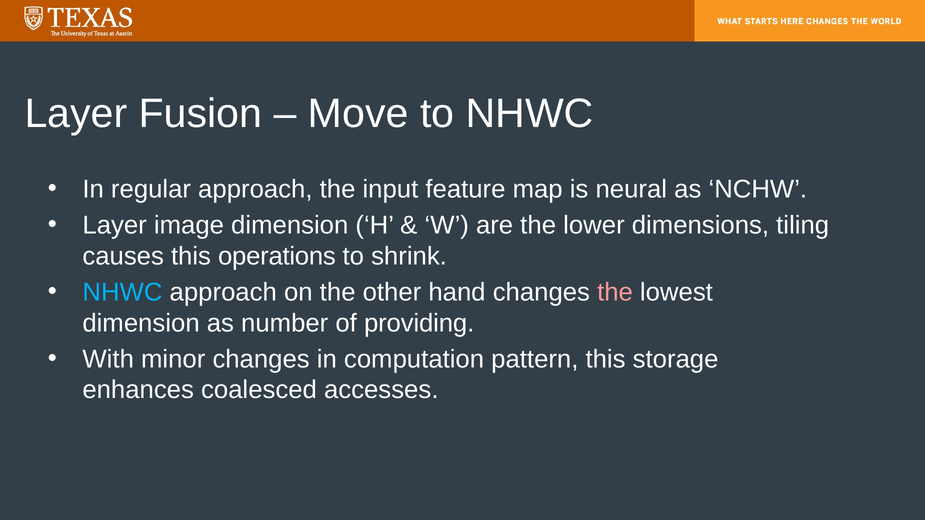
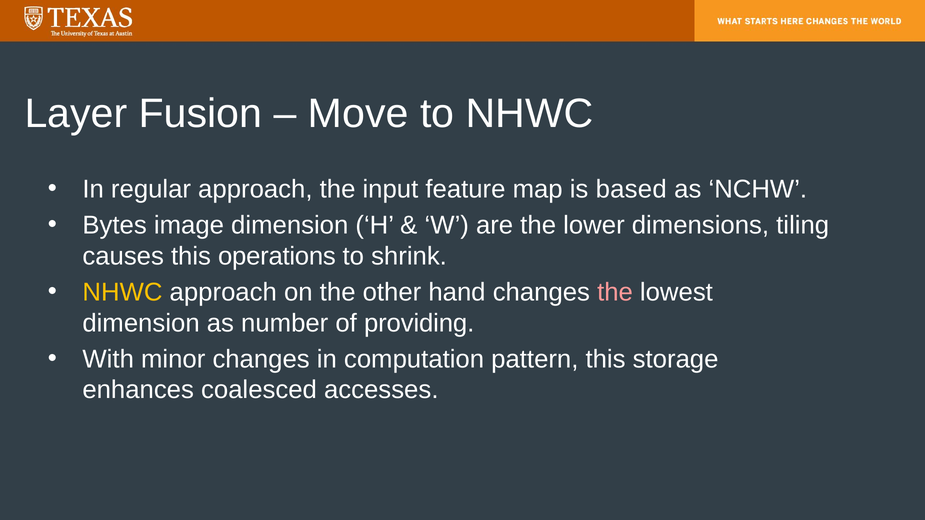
neural: neural -> based (631, 190)
Layer: Layer -> Bytes (115, 226)
NHWC colour: light blue -> yellow (122, 292)
